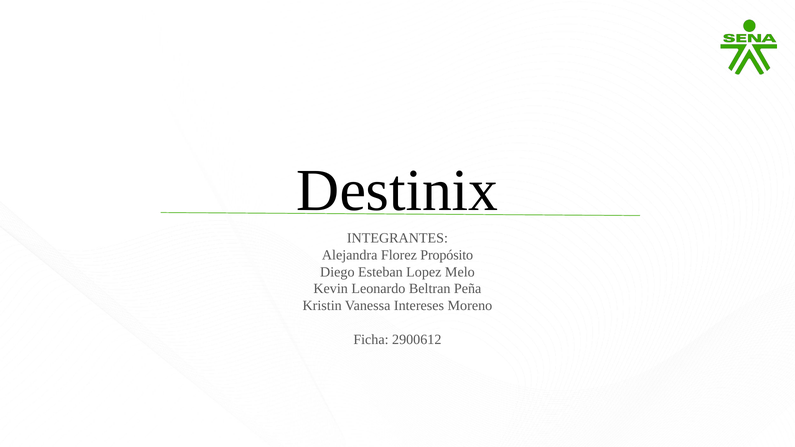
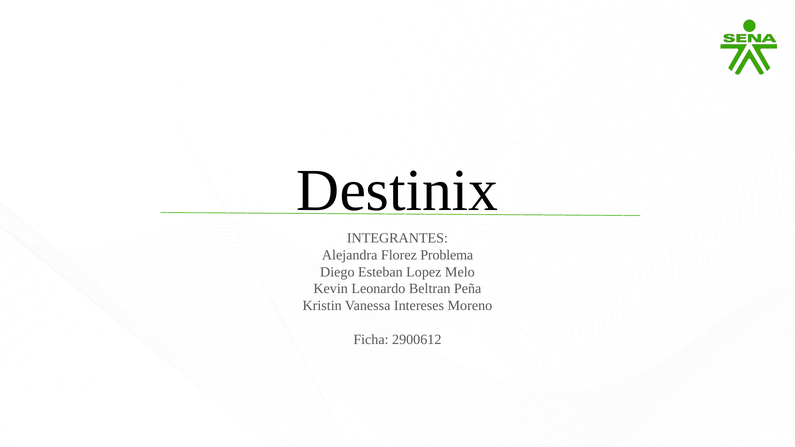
Propósito: Propósito -> Problema (447, 255)
